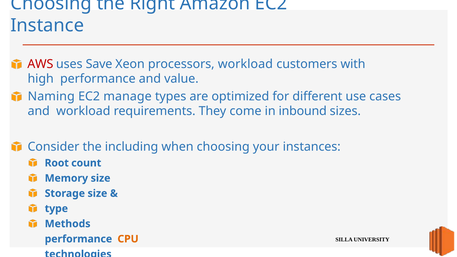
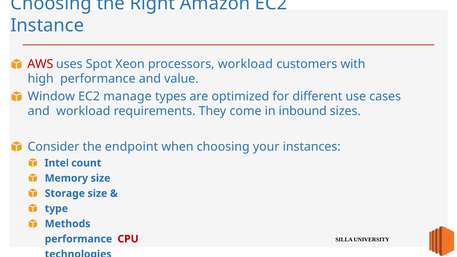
Save: Save -> Spot (99, 64)
Naming: Naming -> Window (51, 96)
including: including -> endpoint (132, 147)
Root: Root -> Intel (57, 163)
CPU colour: orange -> red (128, 239)
